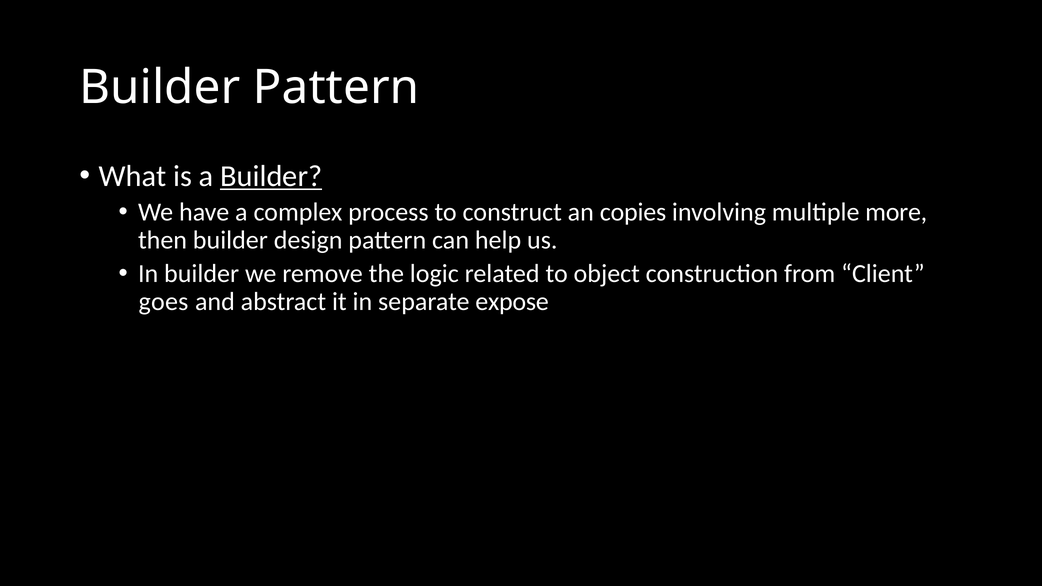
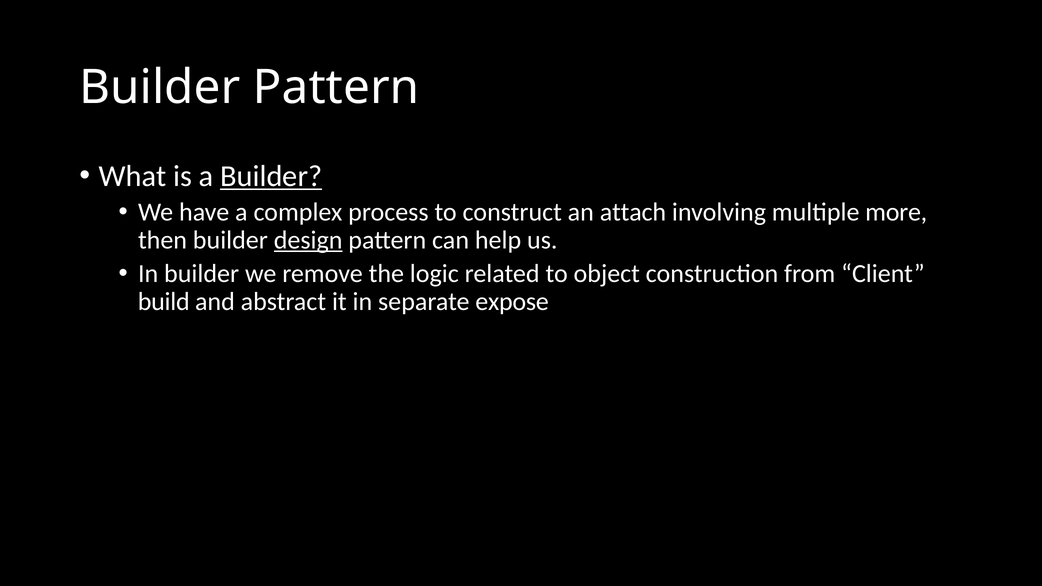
copies: copies -> attach (633, 212)
design underline: none -> present (308, 240)
goes: goes -> build (164, 302)
